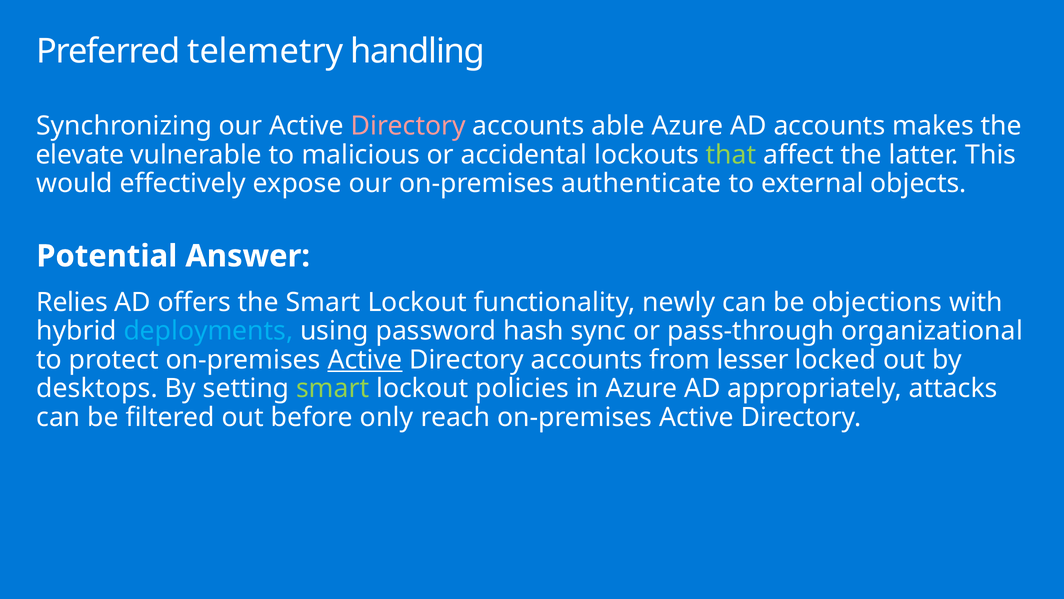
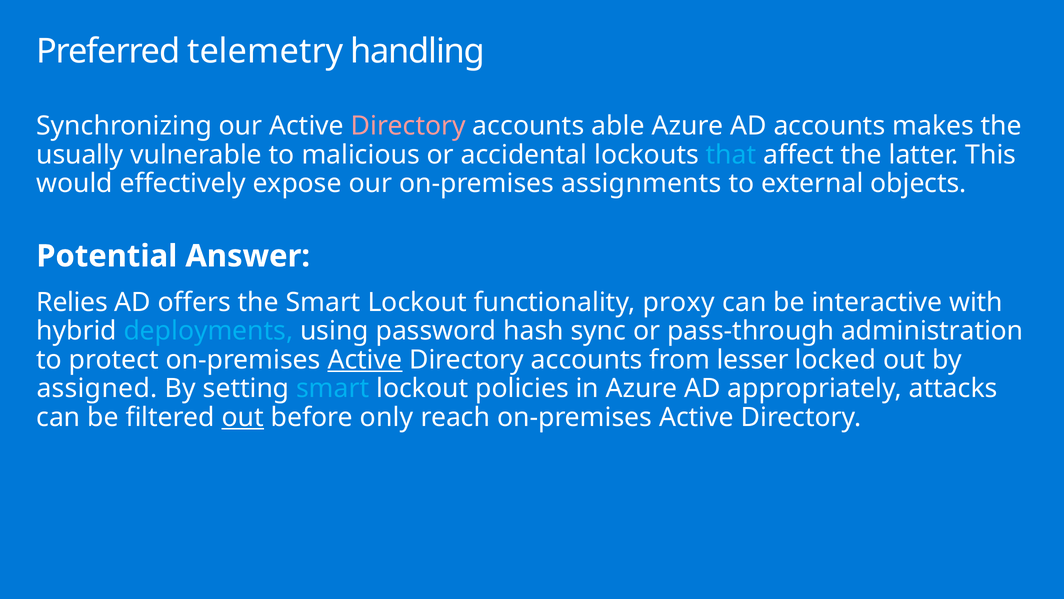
elevate: elevate -> usually (80, 155)
that colour: light green -> light blue (731, 155)
authenticate: authenticate -> assignments (641, 183)
newly: newly -> proxy (679, 302)
objections: objections -> interactive (877, 302)
organizational: organizational -> administration (932, 331)
desktops: desktops -> assigned (97, 388)
smart colour: light green -> light blue (333, 388)
out underline: none -> present (243, 417)
